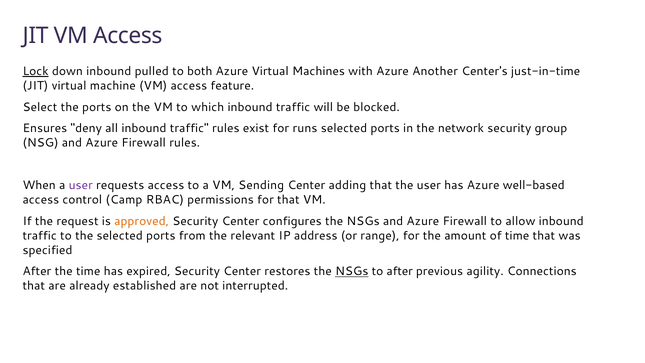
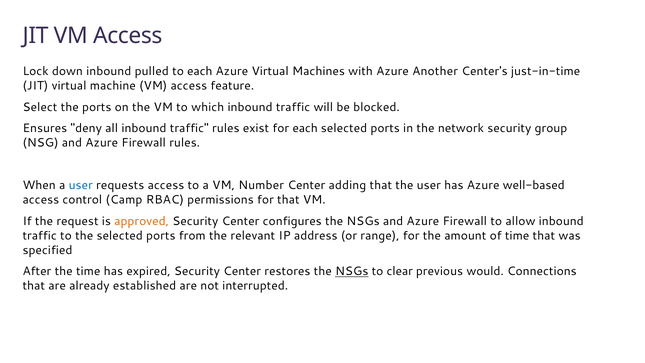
Lock underline: present -> none (36, 71)
to both: both -> each (200, 71)
for runs: runs -> each (305, 128)
user colour: purple -> blue (81, 185)
Sending: Sending -> Number (261, 185)
to after: after -> clear (400, 271)
agility: agility -> would (485, 271)
